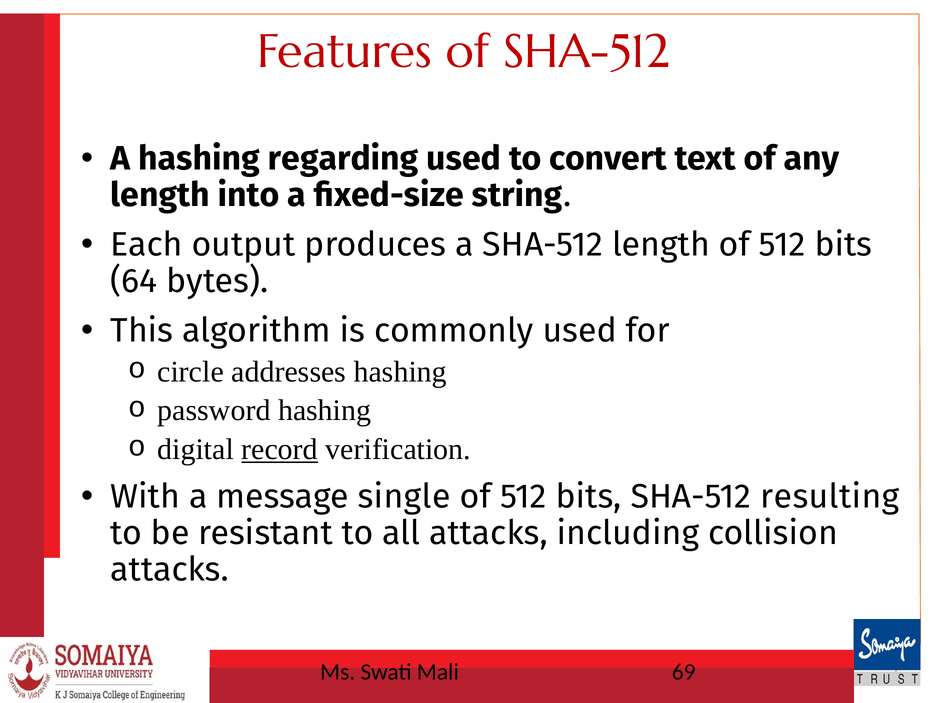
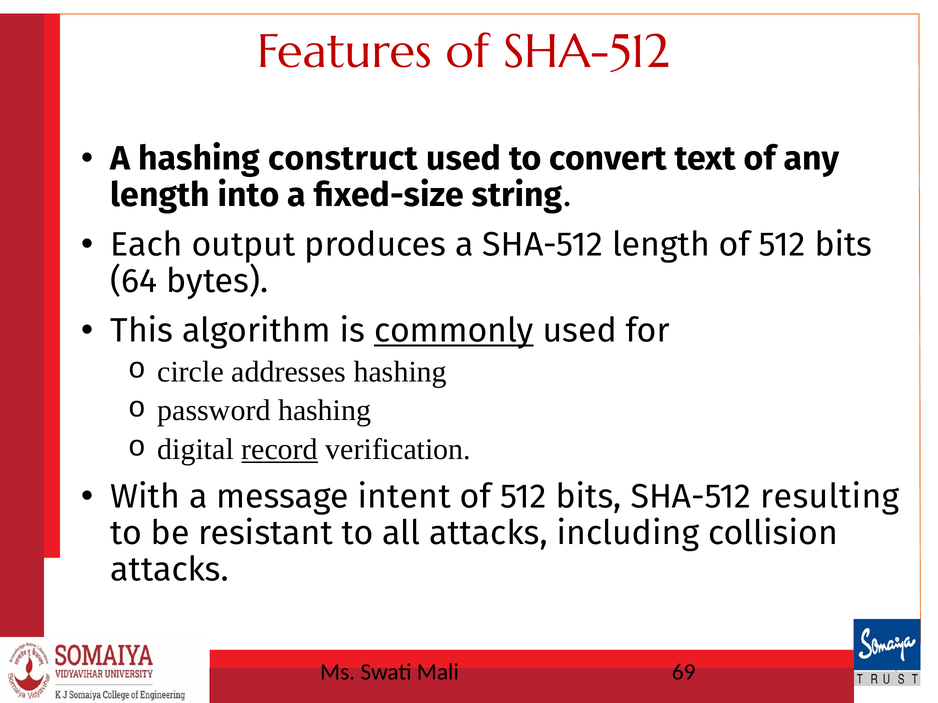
regarding: regarding -> construct (343, 159)
commonly underline: none -> present (454, 331)
single: single -> intent (404, 497)
